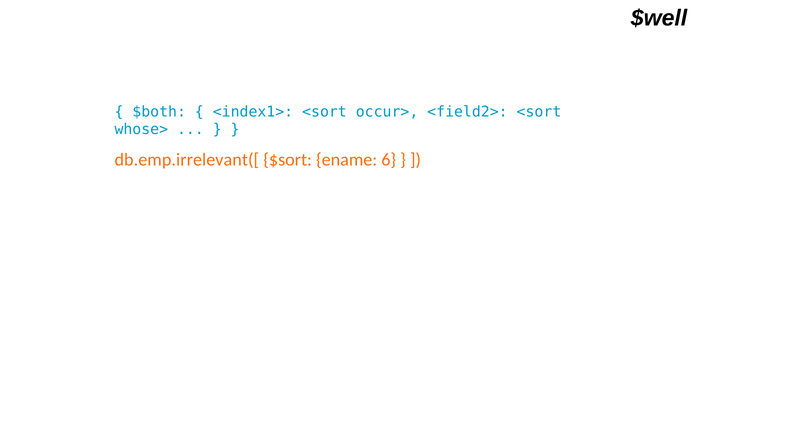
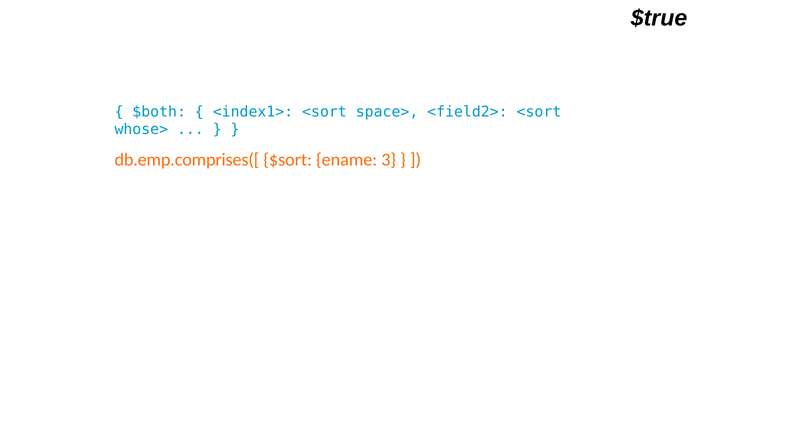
$well: $well -> $true (659, 18)
occur>: occur> -> space> (387, 112)
db.emp.irrelevant([: db.emp.irrelevant([ -> db.emp.comprises([ (187, 160)
6: 6 -> 3 (389, 160)
